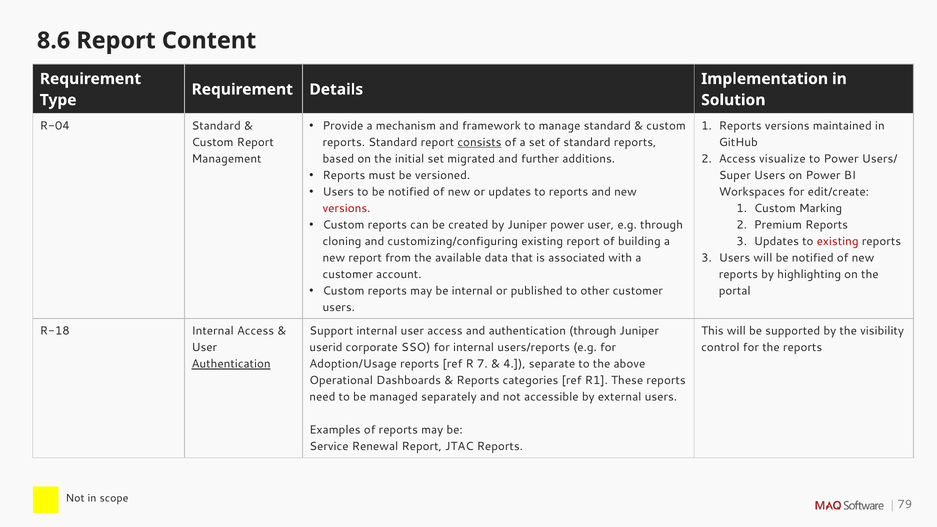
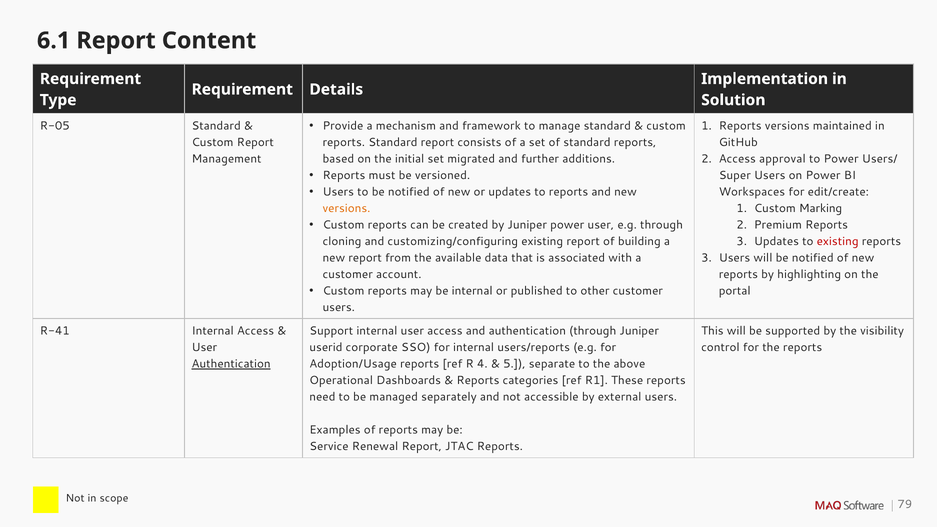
8.6: 8.6 -> 6.1 (54, 41)
R-04: R-04 -> R-05 (55, 126)
consists underline: present -> none (479, 142)
visualize: visualize -> approval (782, 159)
versions colour: red -> orange (347, 208)
R-18: R-18 -> R-41 (55, 331)
7: 7 -> 4 (482, 364)
4: 4 -> 5 (514, 364)
